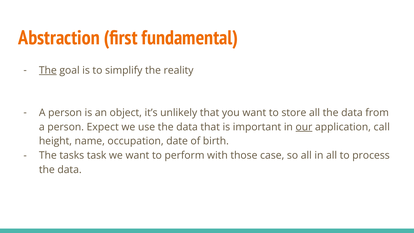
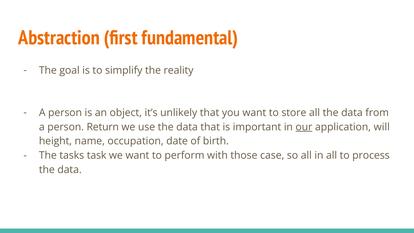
The underline: present -> none (48, 70)
Expect: Expect -> Return (103, 127)
call: call -> will (382, 127)
